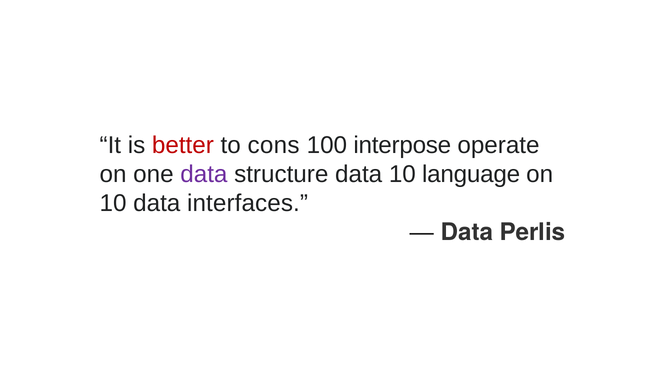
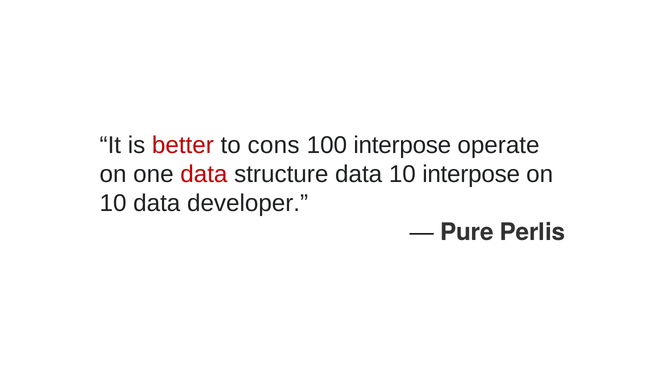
data colour: purple -> red (204, 174)
10 language: language -> interpose (471, 174)
interfaces: interfaces -> developer (248, 203)
Data: Data -> Pure (467, 232)
